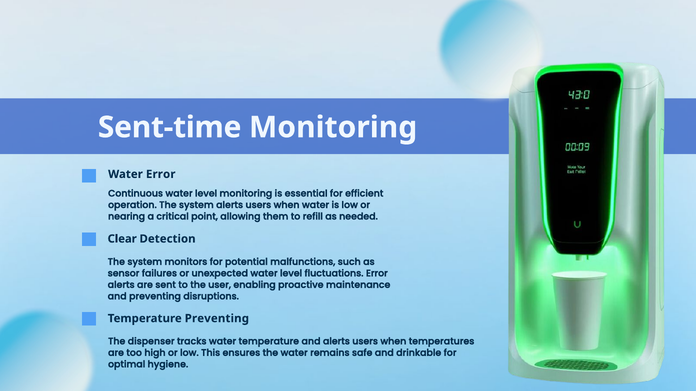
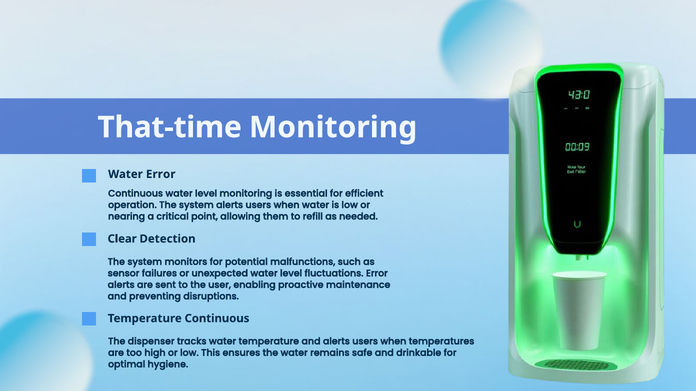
Sent-time: Sent-time -> That-time (170, 128)
Temperature Preventing: Preventing -> Continuous (217, 319)
